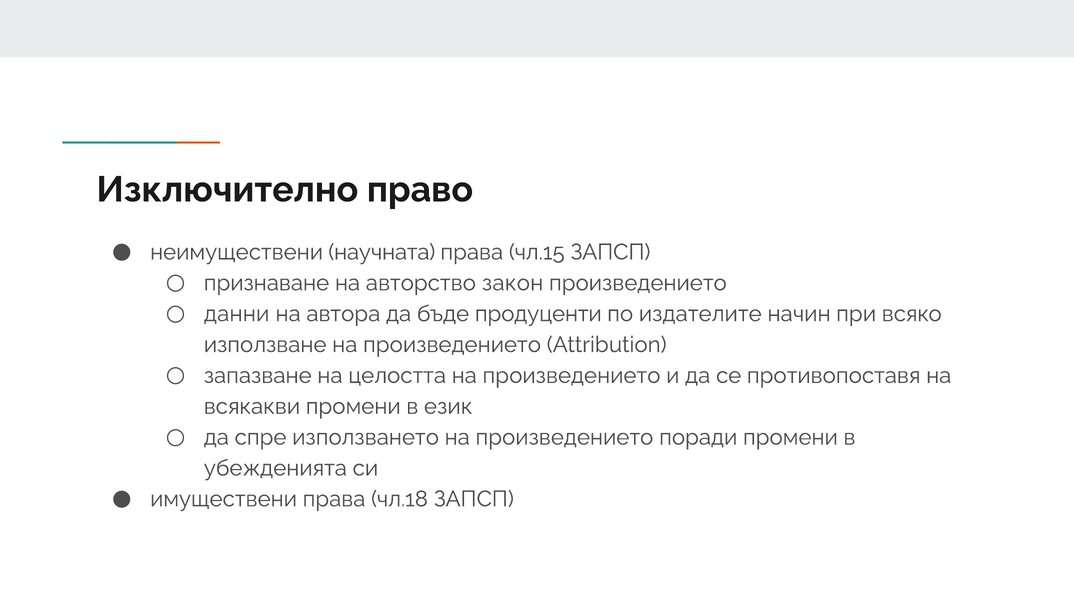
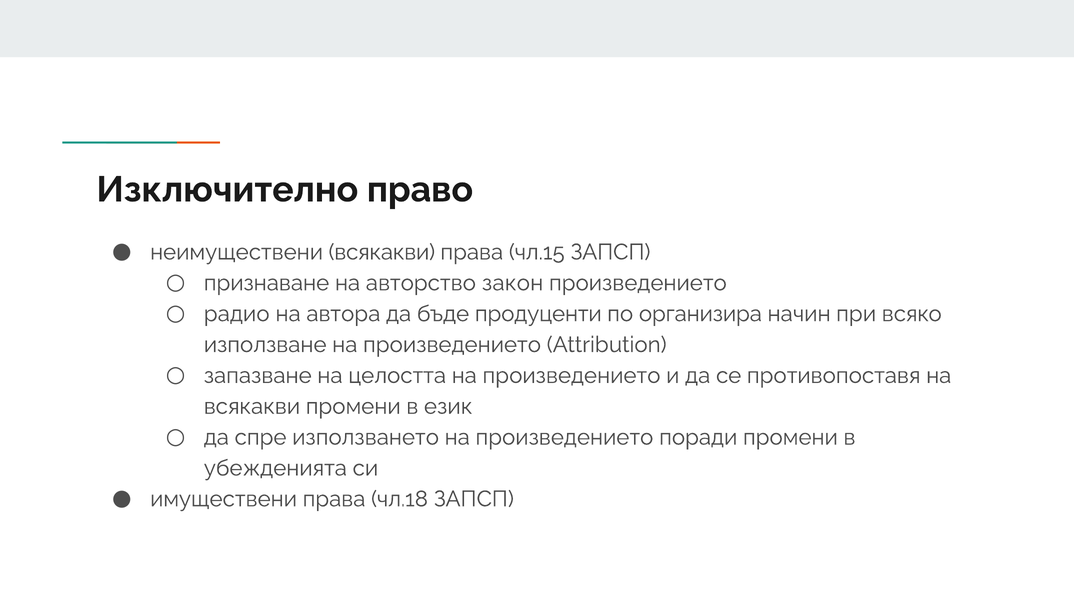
неимуществени научната: научната -> всякакви (382, 252)
данни: данни -> радио (237, 314)
издателите: издателите -> организира (700, 314)
